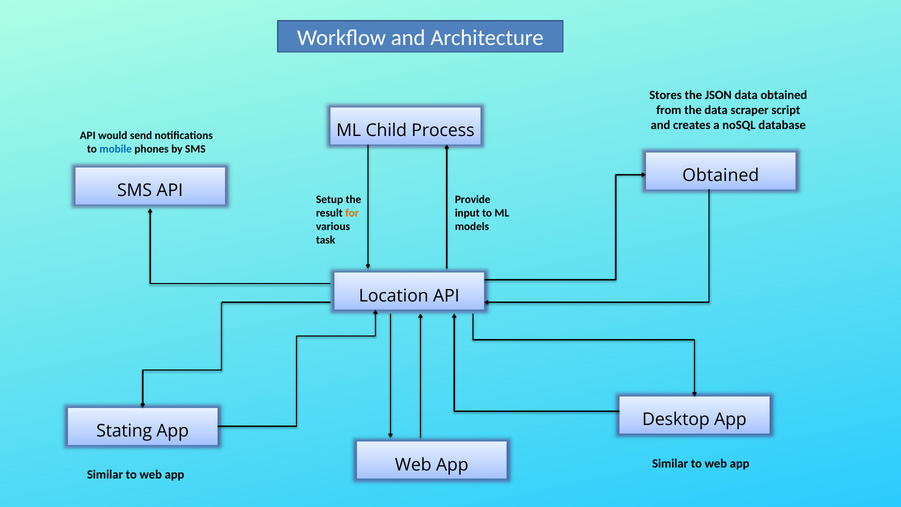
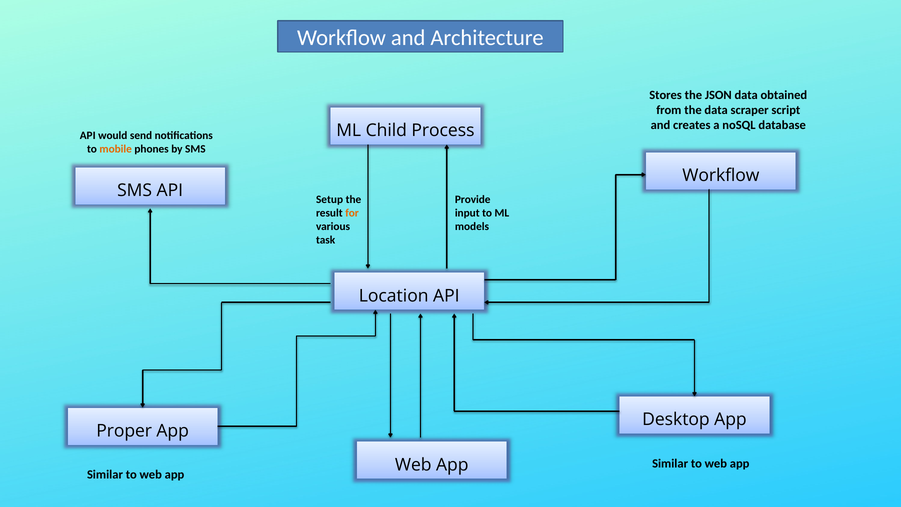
mobile colour: blue -> orange (116, 149)
Obtained: Obtained -> Workflow (721, 176)
Stating: Stating -> Proper (124, 431)
